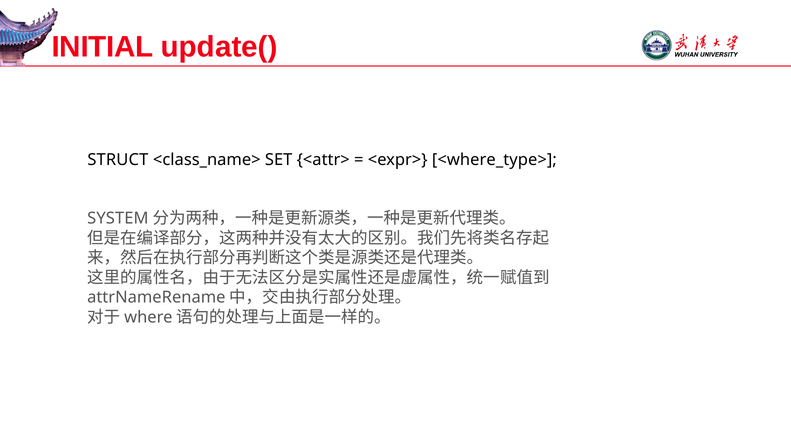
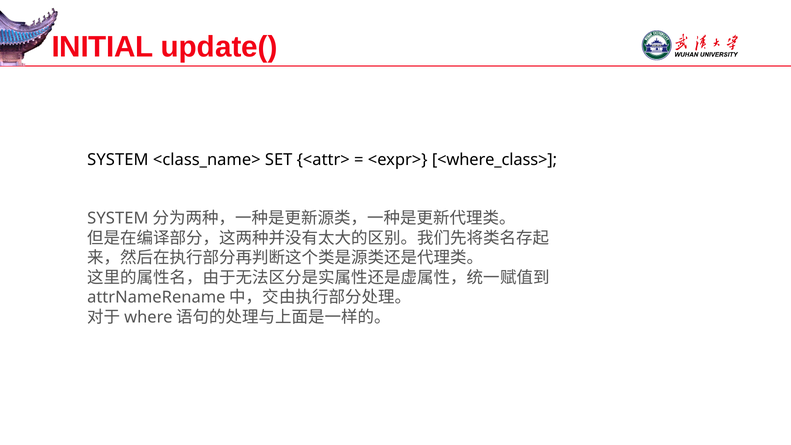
STRUCT: STRUCT -> SYSTEM (118, 160)
<where_type>: <where_type> -> <where_class> (494, 160)
